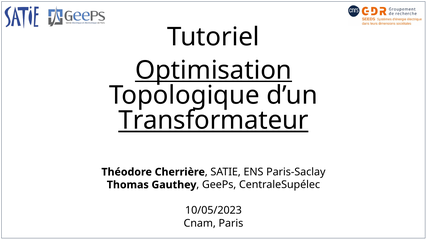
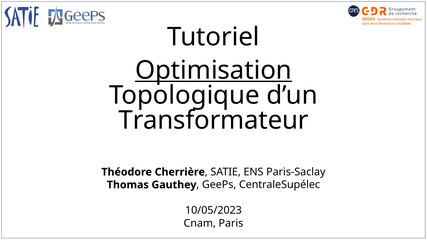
Transformateur underline: present -> none (214, 120)
